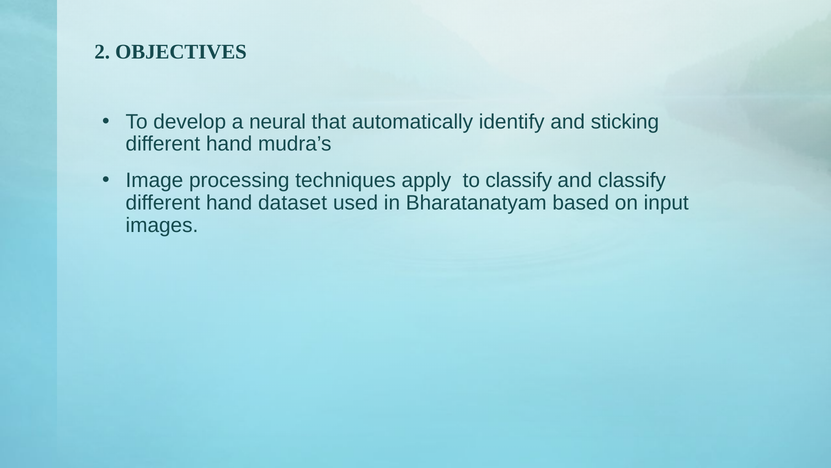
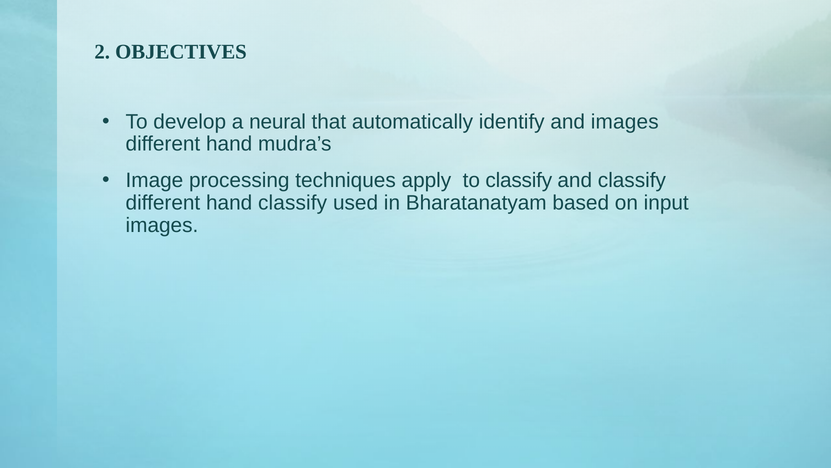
and sticking: sticking -> images (625, 122)
hand dataset: dataset -> classify (293, 203)
